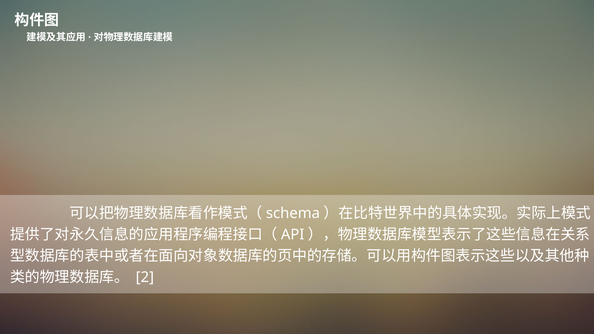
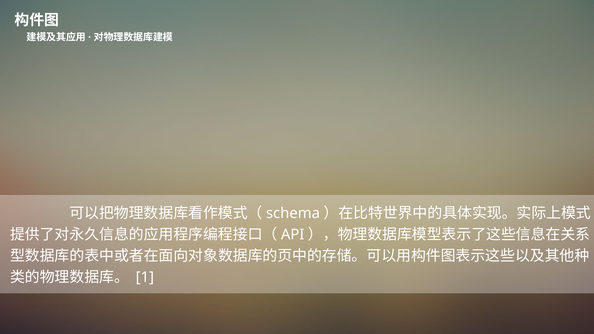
2: 2 -> 1 (145, 277)
